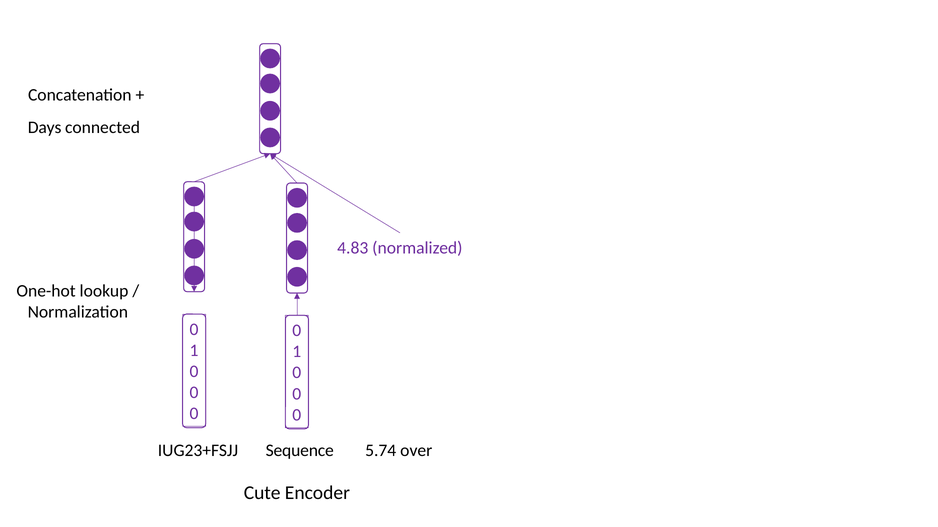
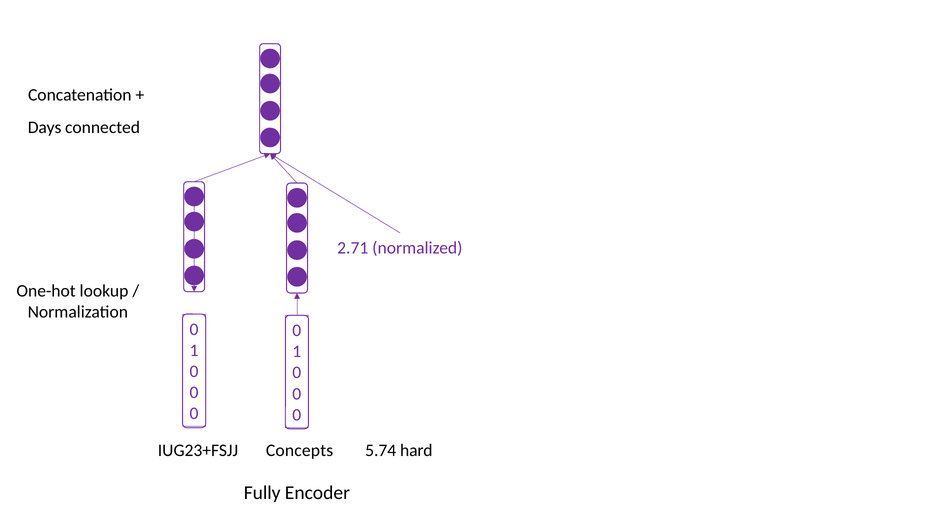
4.83: 4.83 -> 2.71 (353, 248)
Sequence: Sequence -> Concepts (300, 451)
over: over -> hard (416, 451)
Cute: Cute -> Fully (262, 493)
